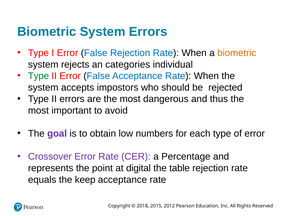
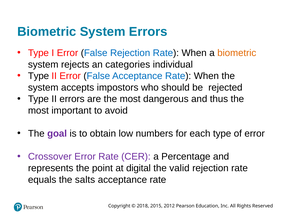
Type colour: green -> black (38, 76)
table: table -> valid (179, 168)
keep: keep -> salts (85, 180)
